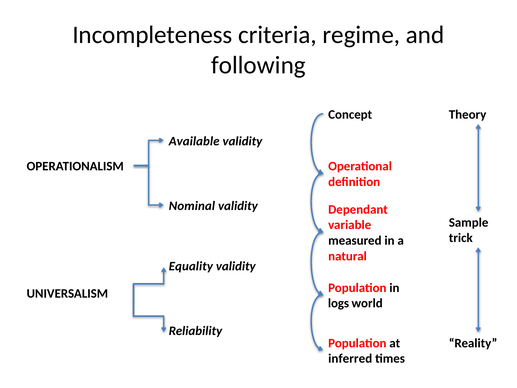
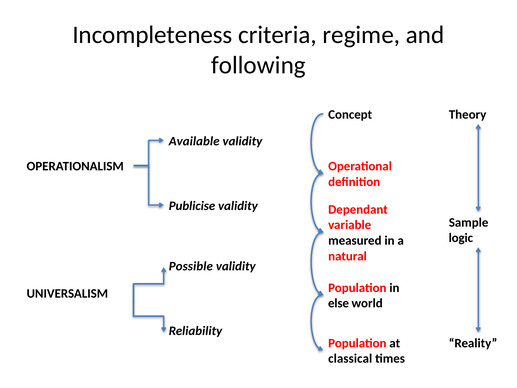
Nominal: Nominal -> Publicise (192, 206)
trick: trick -> logic (461, 238)
Equality: Equality -> Possible (191, 266)
logs: logs -> else (338, 303)
inferred: inferred -> classical (350, 358)
